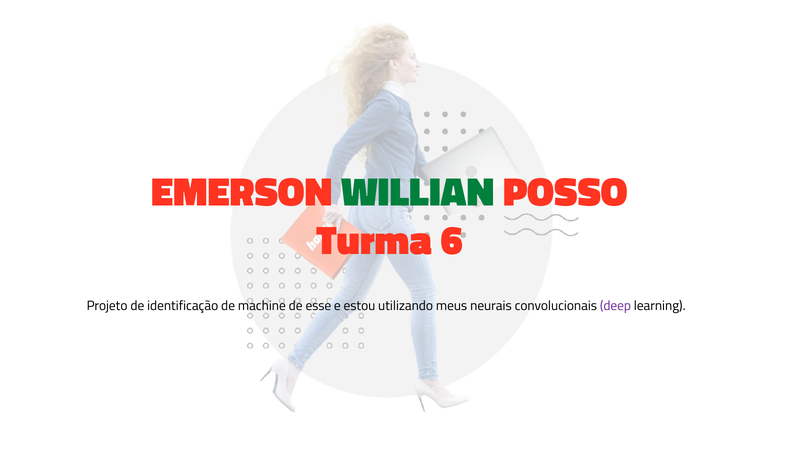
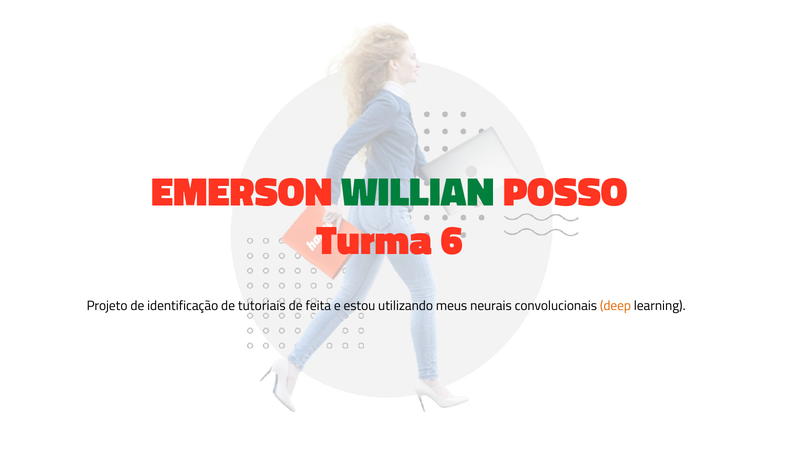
machine: machine -> tutoriais (262, 306)
esse: esse -> feita (318, 306)
deep colour: purple -> orange (615, 306)
